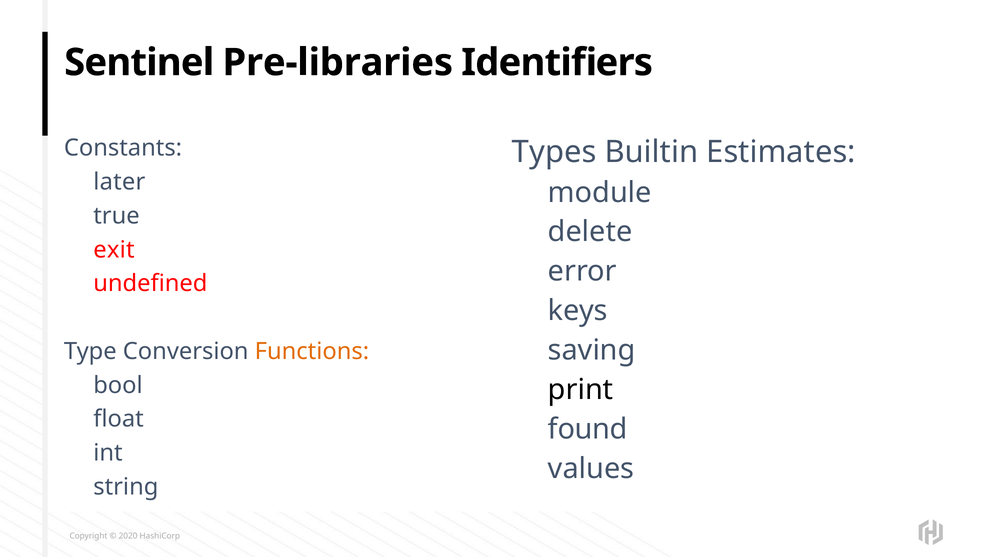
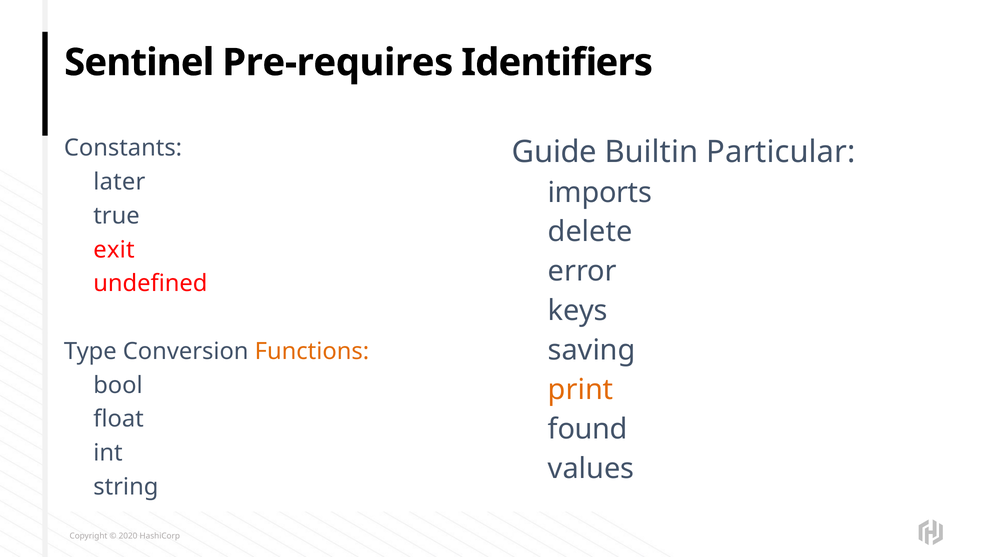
Pre-libraries: Pre-libraries -> Pre-requires (338, 63)
Types: Types -> Guide (554, 152)
Estimates: Estimates -> Particular (781, 152)
module: module -> imports (600, 193)
print colour: black -> orange (581, 390)
